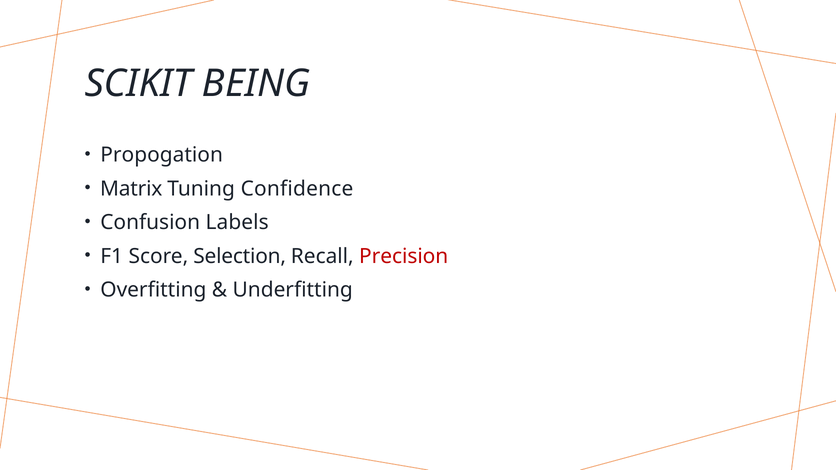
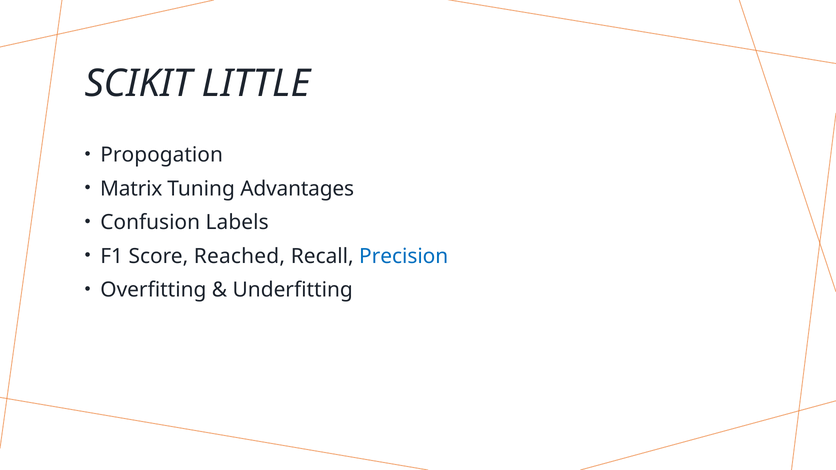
BEING: BEING -> LITTLE (256, 84)
Confidence: Confidence -> Advantages (297, 189)
Selection: Selection -> Reached (239, 256)
Precision colour: red -> blue (404, 256)
